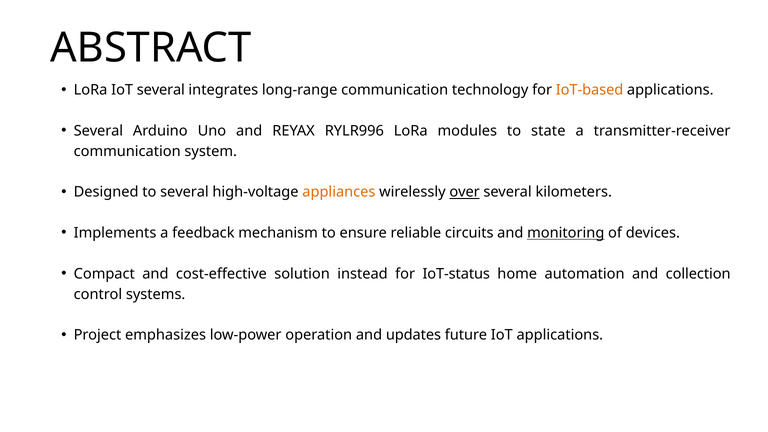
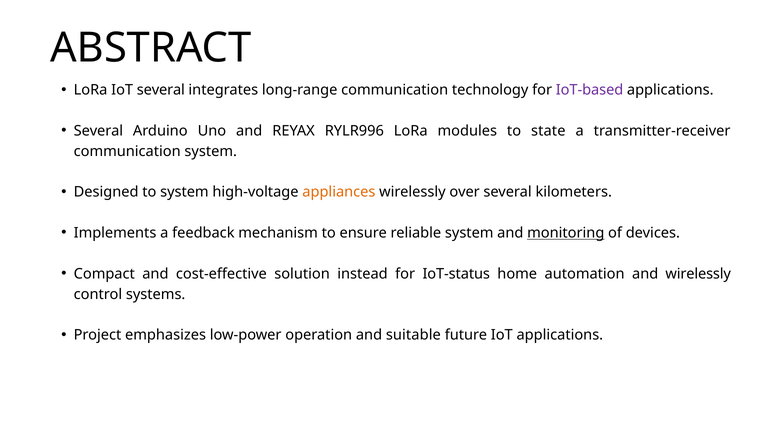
IoT-based colour: orange -> purple (590, 90)
to several: several -> system (184, 192)
over underline: present -> none (465, 192)
reliable circuits: circuits -> system (469, 233)
and collection: collection -> wirelessly (698, 274)
updates: updates -> suitable (413, 335)
